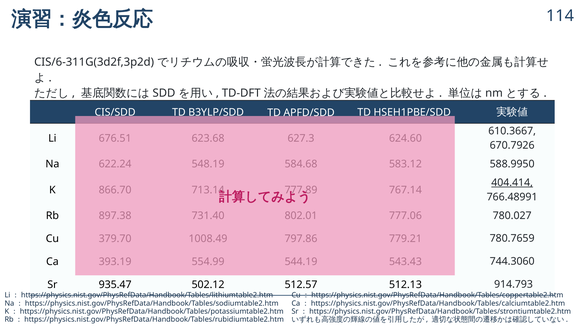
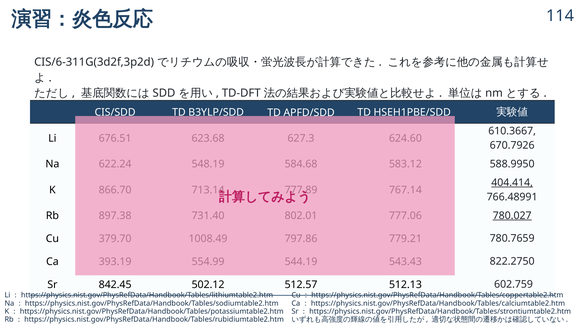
780.027 underline: none -> present (512, 215)
744.3060: 744.3060 -> 822.2750 (512, 261)
935.47: 935.47 -> 842.45 (115, 285)
914.793: 914.793 -> 602.759 (514, 284)
